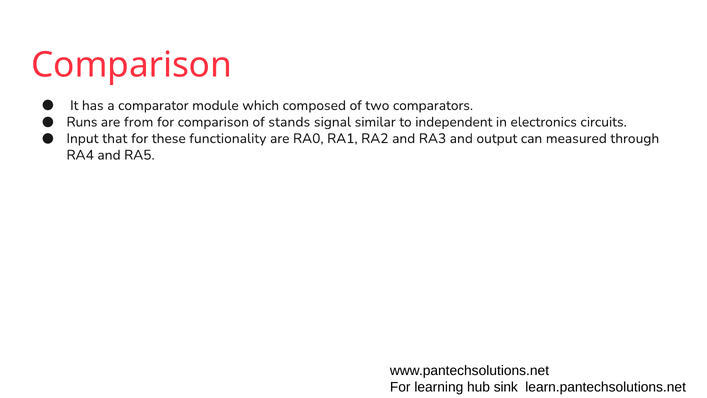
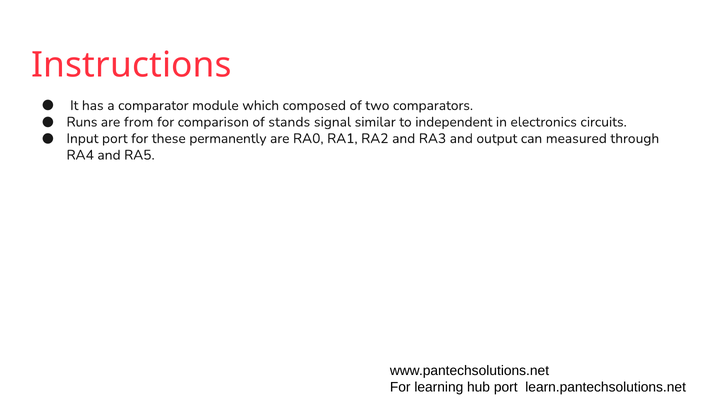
Comparison: Comparison -> Instructions (131, 65)
Input that: that -> port (115, 138)
functionality: functionality -> permanently (228, 138)
hub sink: sink -> port (506, 387)
